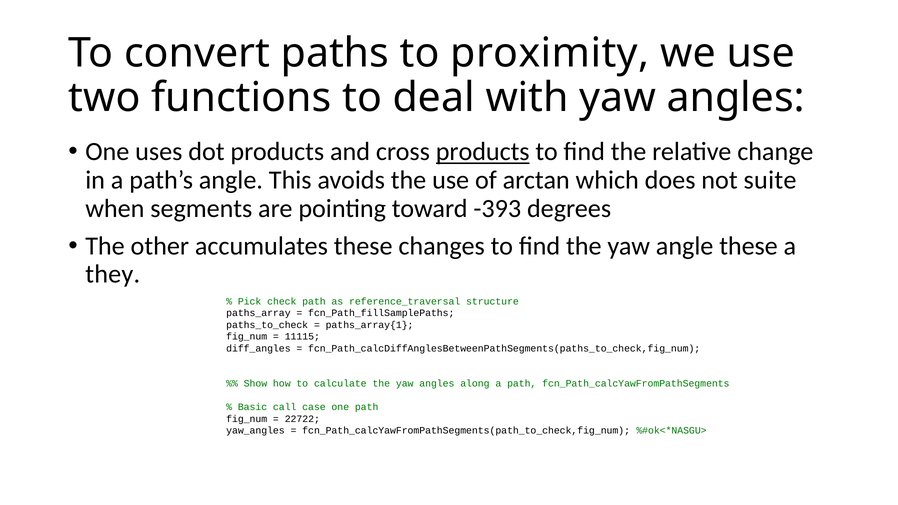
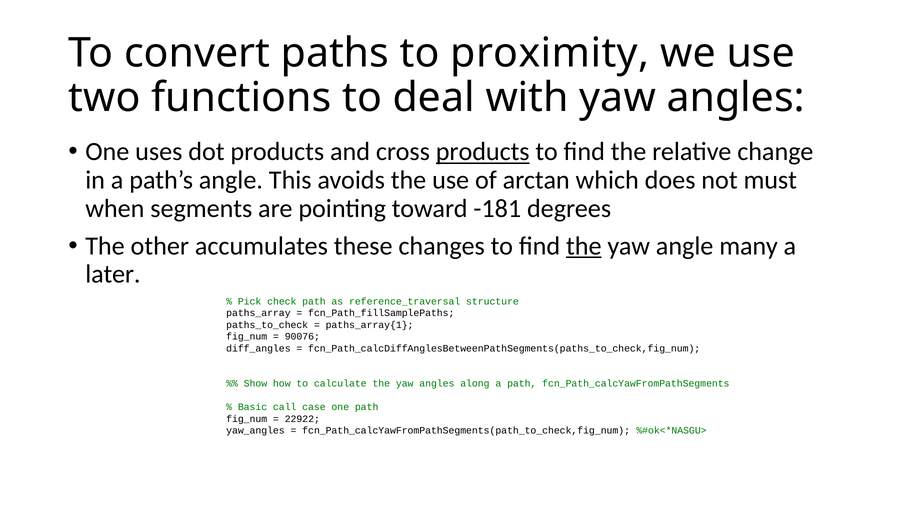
suite: suite -> must (770, 180)
-393: -393 -> -181 (497, 208)
the underline: none -> present (584, 246)
angle these: these -> many (749, 246)
they: they -> later (113, 274)
11115: 11115 -> 90076 (302, 337)
22722: 22722 -> 22922 (302, 419)
